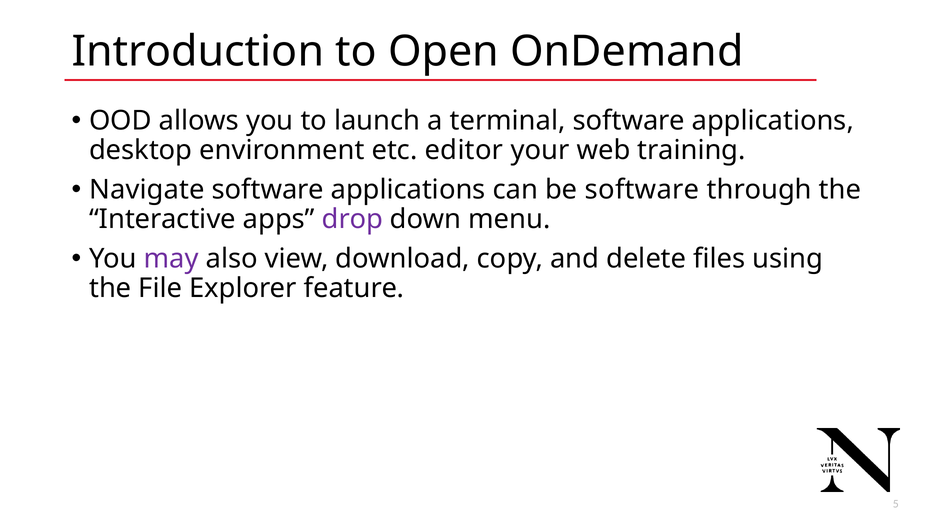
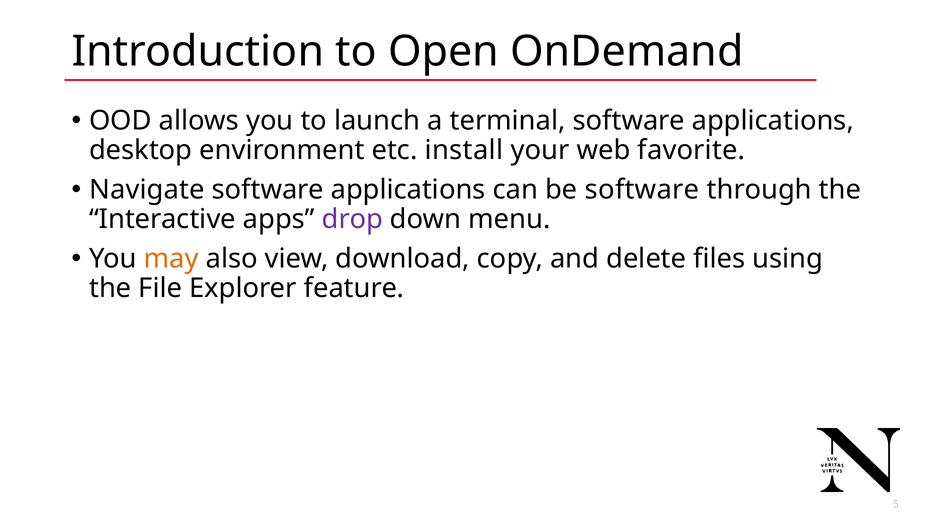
editor: editor -> install (464, 150)
training: training -> favorite (691, 150)
may colour: purple -> orange (171, 259)
